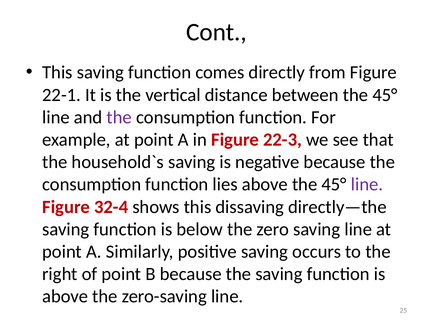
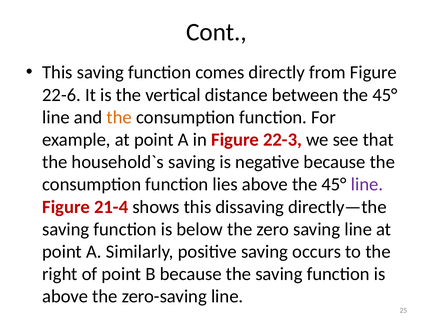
22-1: 22-1 -> 22-6 (62, 95)
the colour: purple -> orange (119, 117)
32-4: 32-4 -> 21-4 (111, 207)
